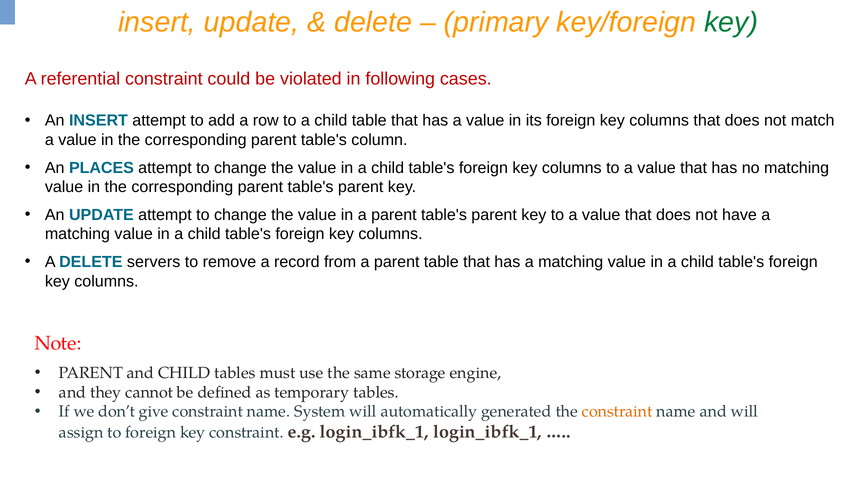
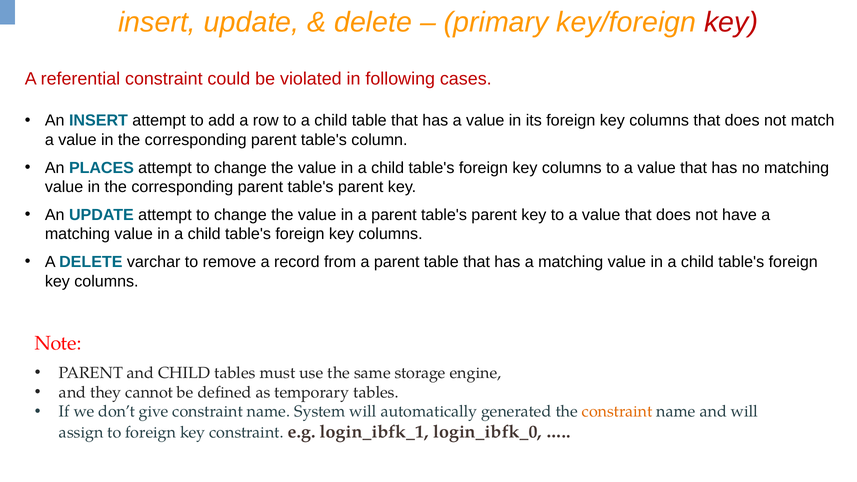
key colour: green -> red (731, 22)
servers: servers -> varchar (154, 262)
login_ibfk_1 login_ibfk_1: login_ibfk_1 -> login_ibfk_0 (488, 432)
